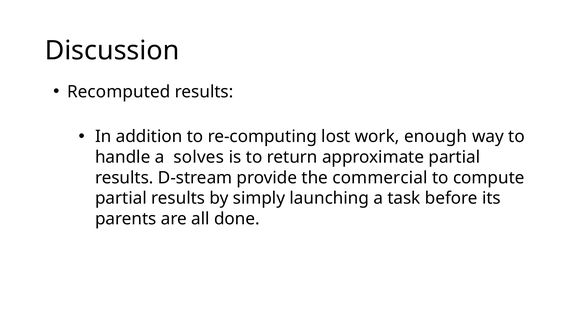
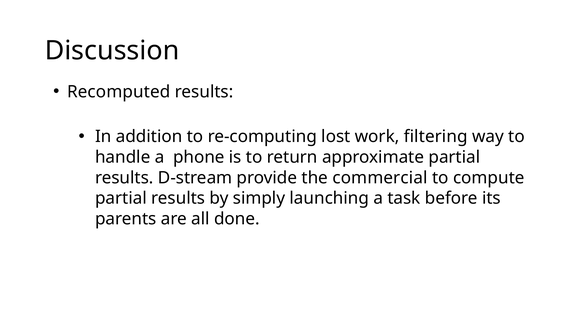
enough: enough -> filtering (436, 137)
solves: solves -> phone (199, 157)
